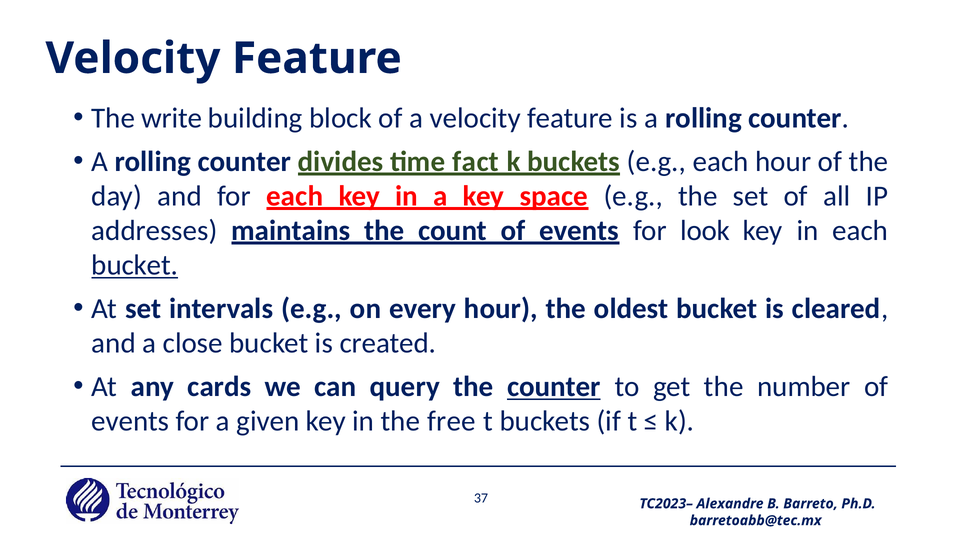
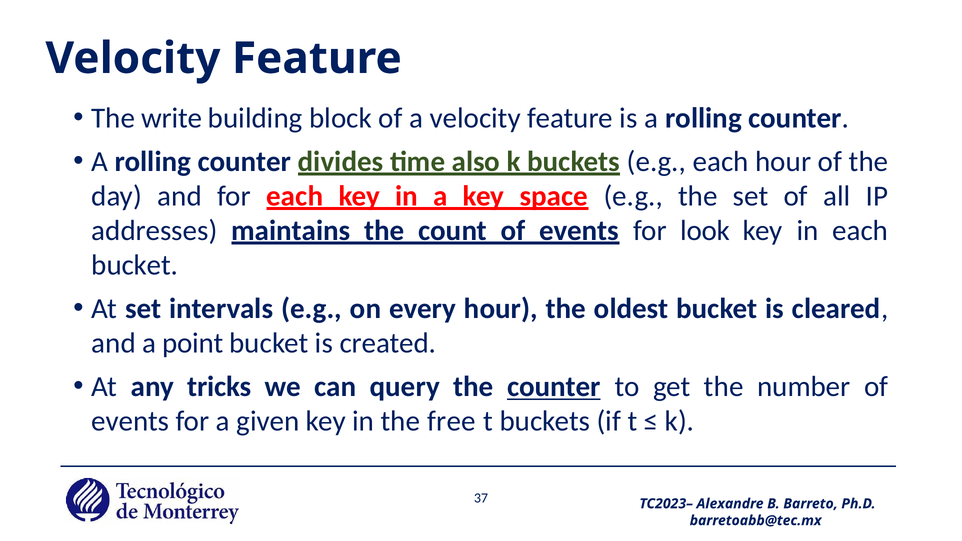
fact: fact -> also (476, 162)
bucket underline: present -> none (135, 265)
close: close -> point (193, 343)
cards: cards -> tricks (219, 387)
